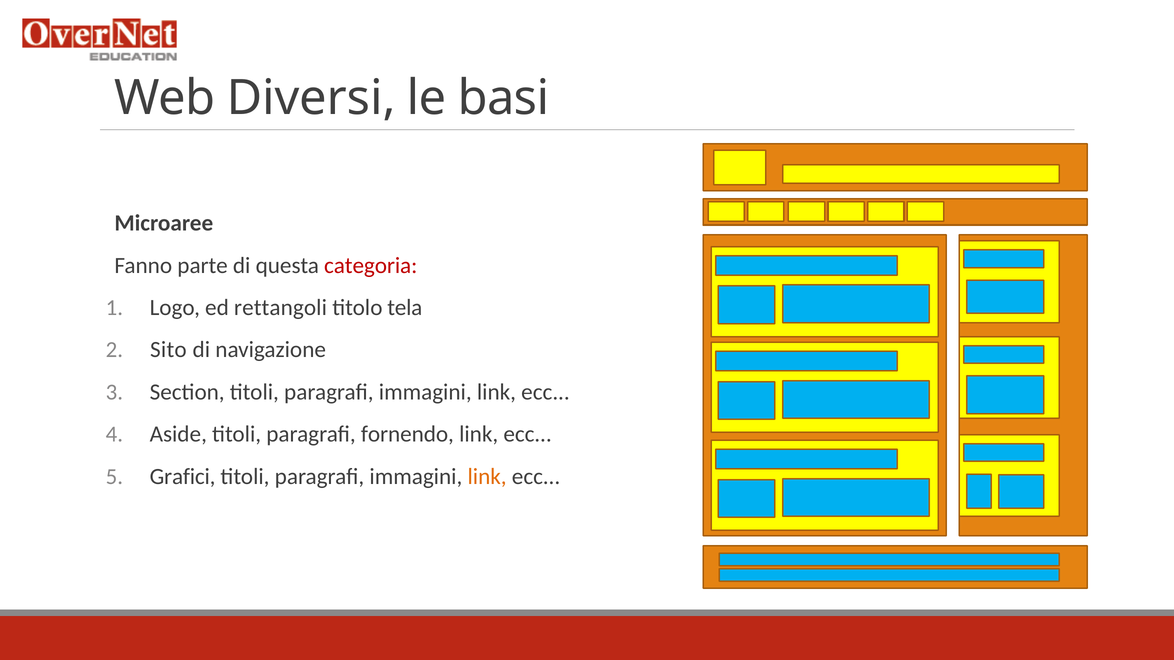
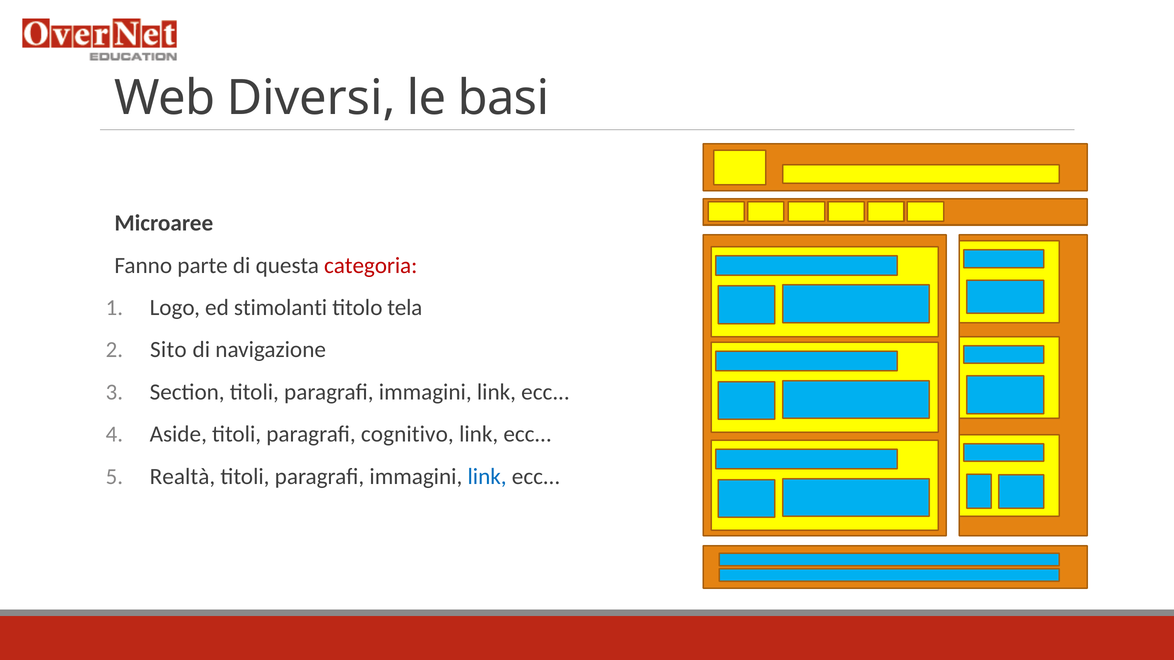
rettangoli: rettangoli -> stimolanti (281, 308)
fornendo: fornendo -> cognitivo (407, 434)
Grafici: Grafici -> Realtà (182, 477)
link colour: orange -> blue (487, 477)
